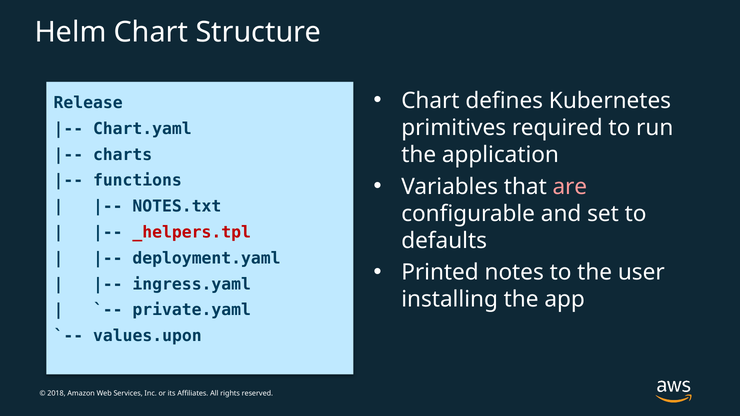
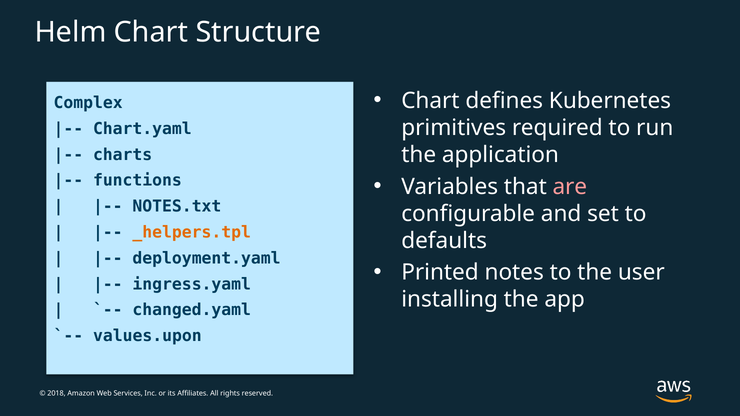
Release: Release -> Complex (88, 103)
_helpers.tpl colour: red -> orange (192, 232)
private.yaml: private.yaml -> changed.yaml (192, 310)
